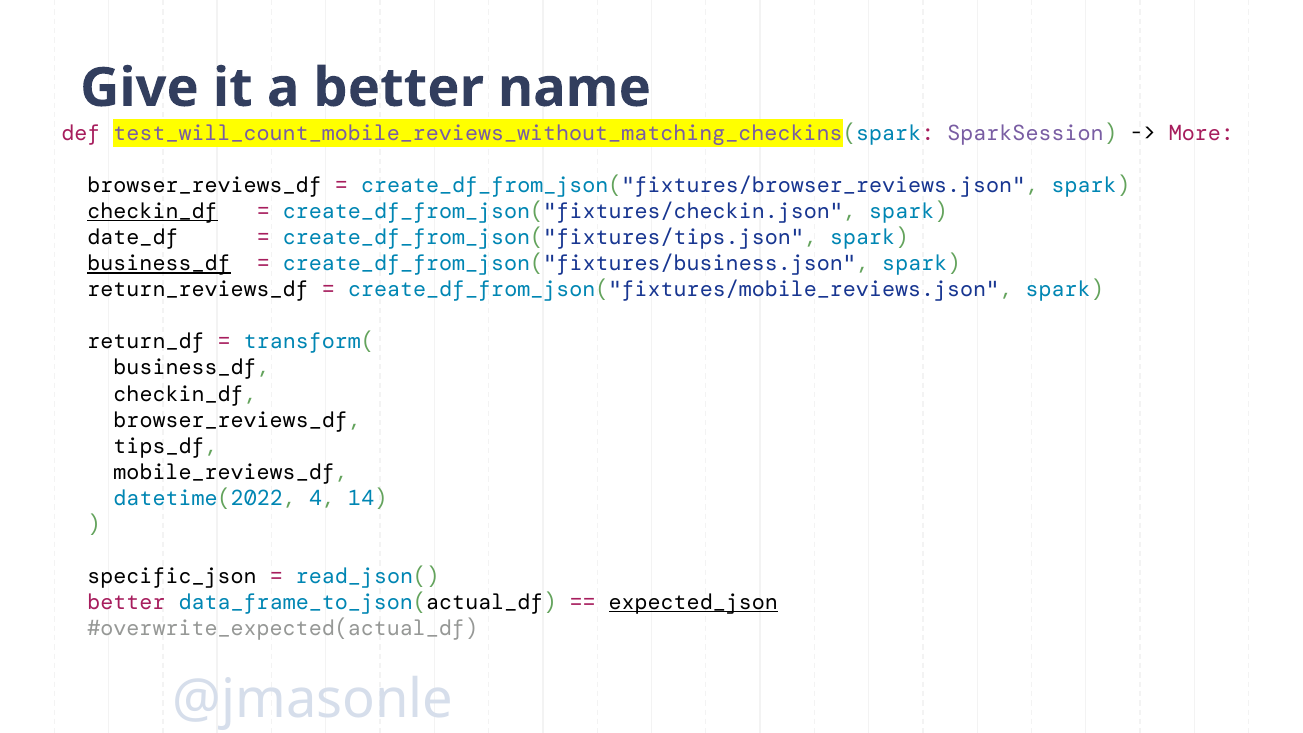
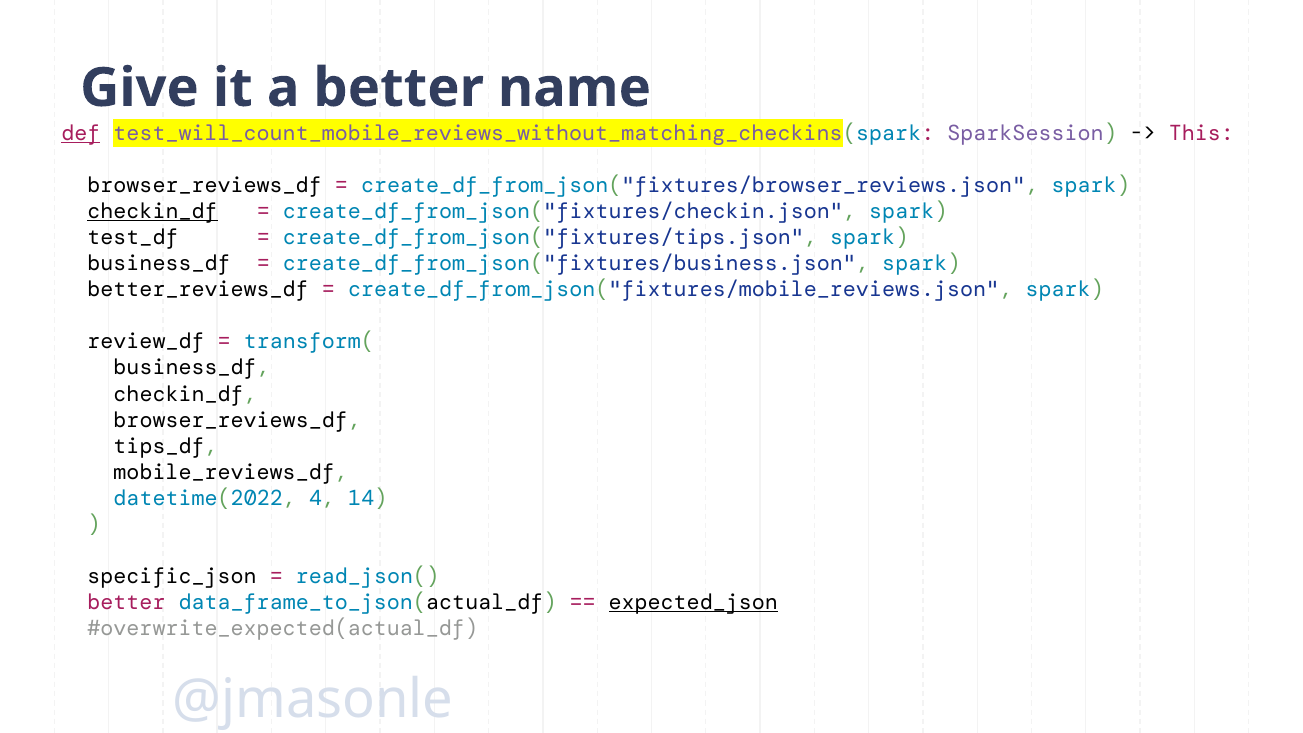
def underline: none -> present (81, 133)
More: More -> This (1201, 133)
date_df: date_df -> test_df (133, 237)
business_df underline: present -> none (159, 264)
return_reviews_df: return_reviews_df -> better_reviews_df (198, 290)
return_df: return_df -> review_df (146, 342)
